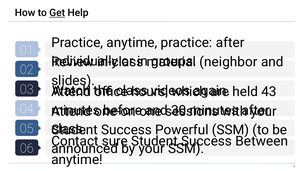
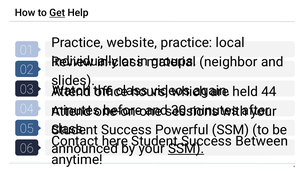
Practice anytime: anytime -> website (132, 43)
practice after: after -> local (230, 43)
43: 43 -> 44 (269, 92)
sure: sure -> here (115, 141)
SSM underline: none -> present (186, 149)
